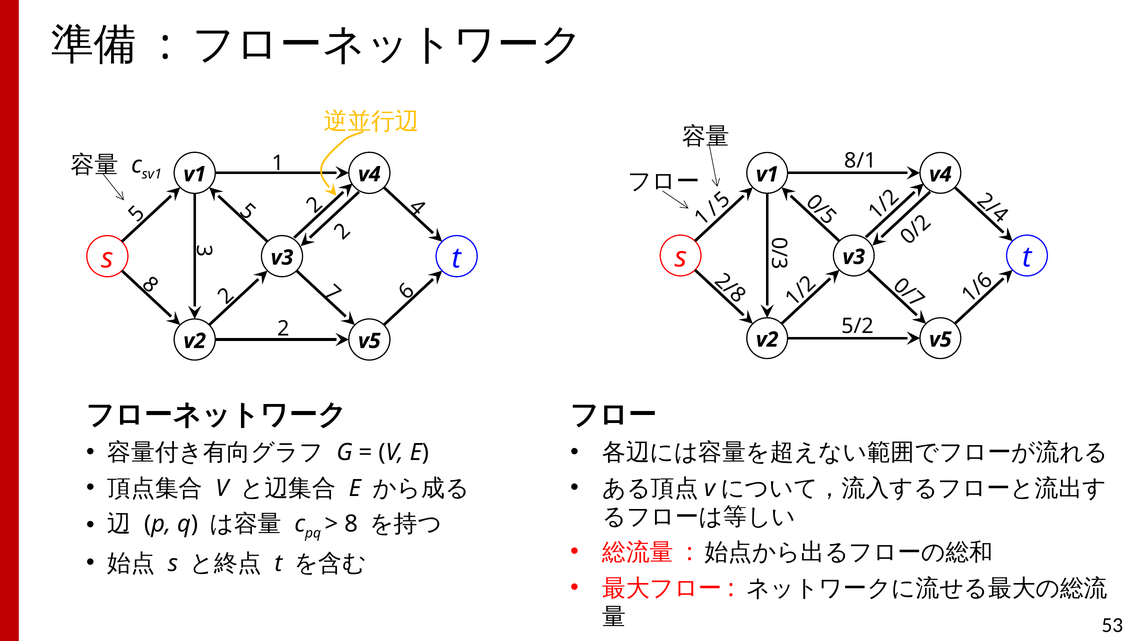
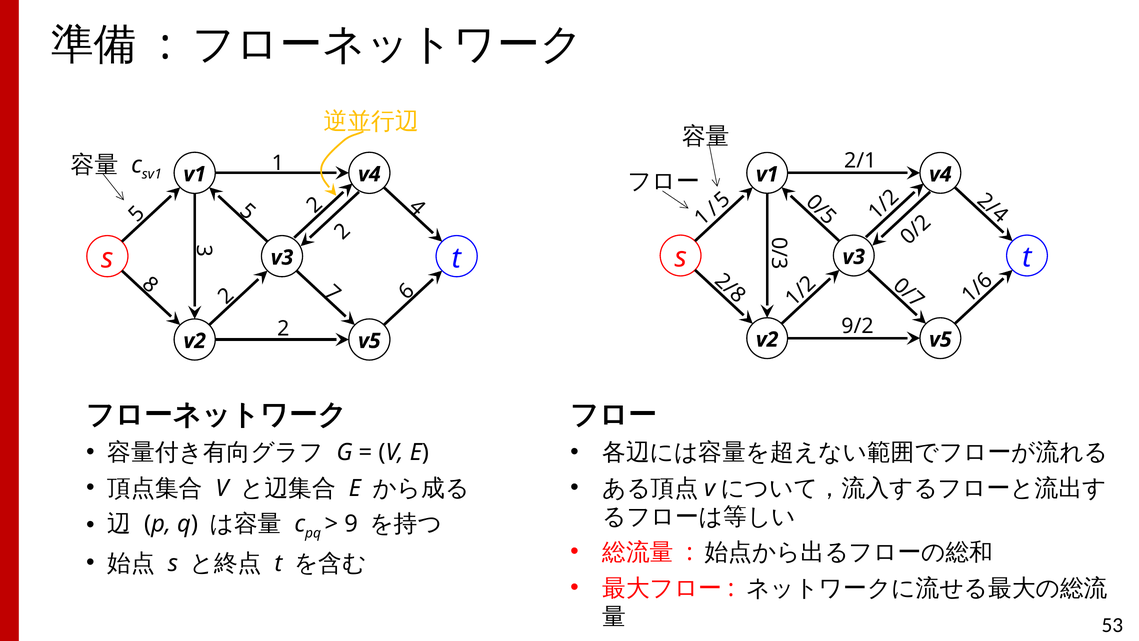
8/1: 8/1 -> 2/1 (860, 161)
5/2: 5/2 -> 9/2 (857, 326)
8: 8 -> 9 (351, 524)
